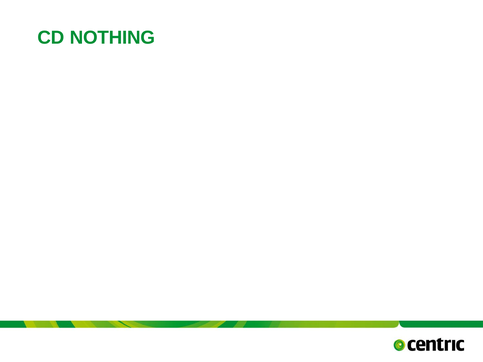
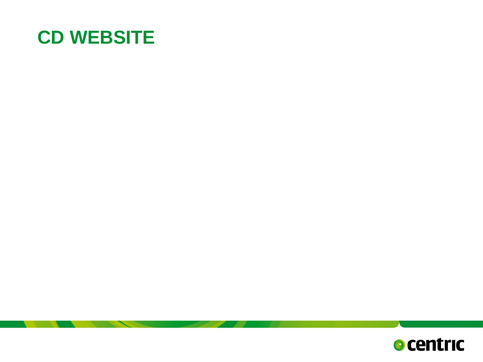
NOTHING: NOTHING -> WEBSITE (112, 38)
